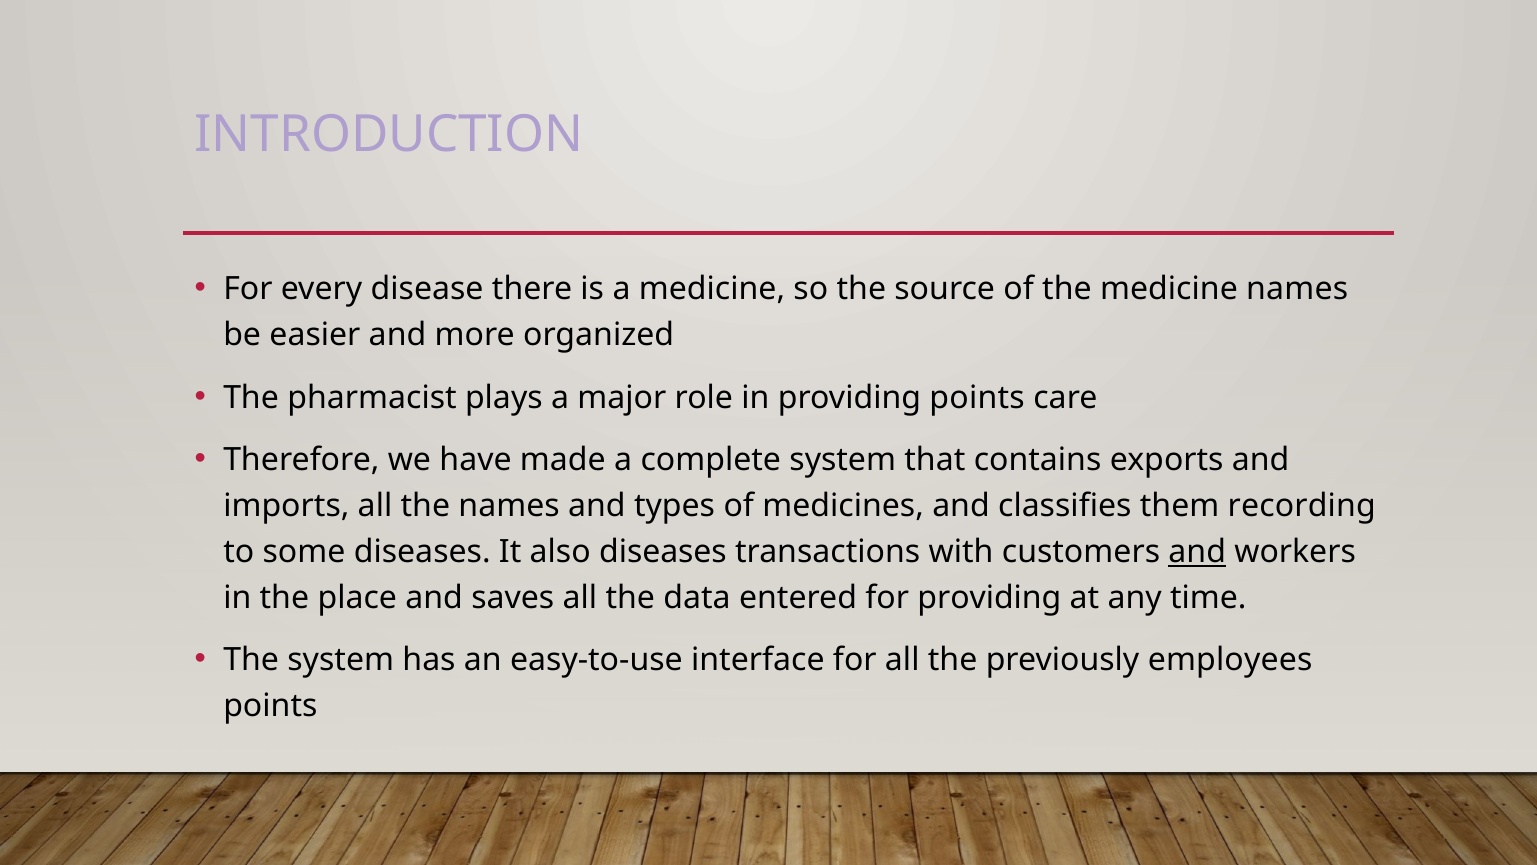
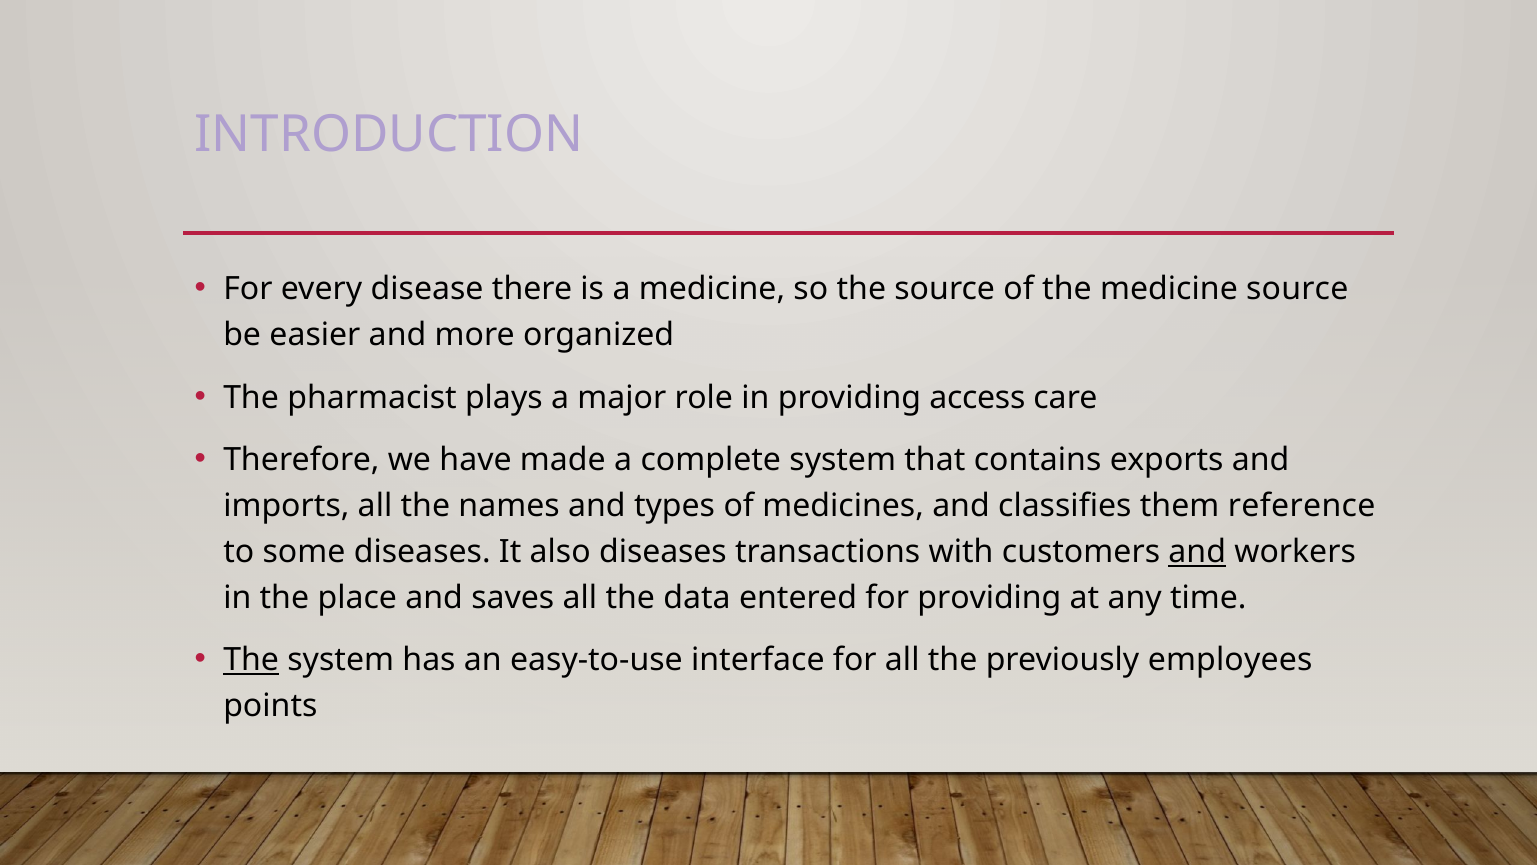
medicine names: names -> source (1297, 289)
providing points: points -> access (977, 397)
recording: recording -> reference (1302, 505)
The underline: none -> present (251, 660)
